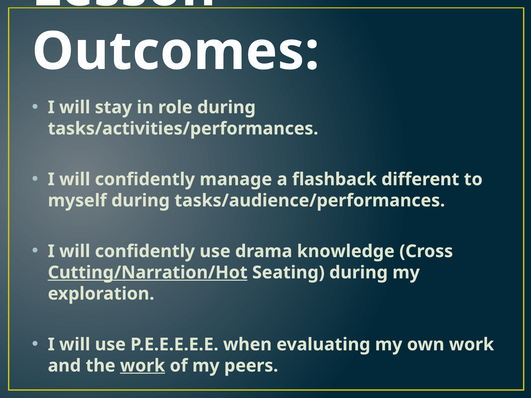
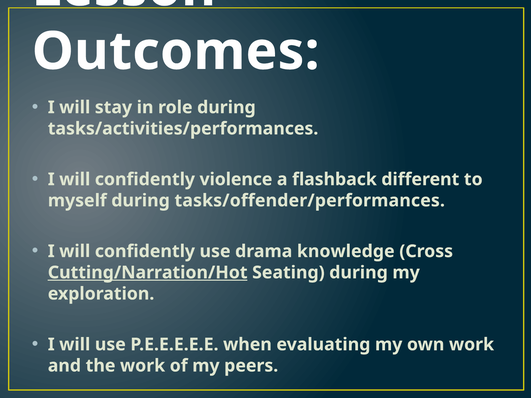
manage: manage -> violence (236, 179)
tasks/audience/performances: tasks/audience/performances -> tasks/offender/performances (310, 201)
work underline: present -> none (143, 366)
